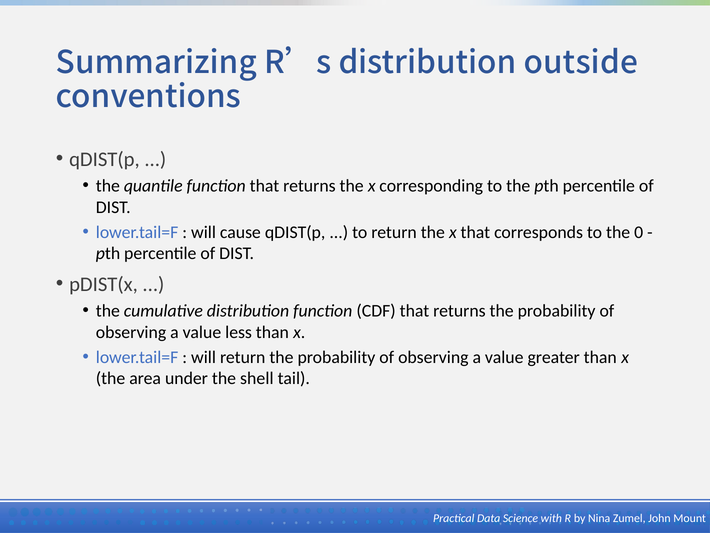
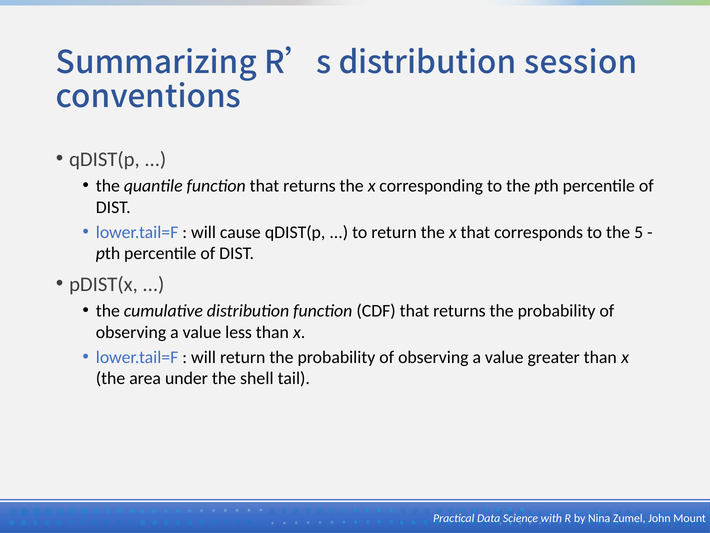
outside: outside -> session (581, 63)
0: 0 -> 5 (639, 232)
